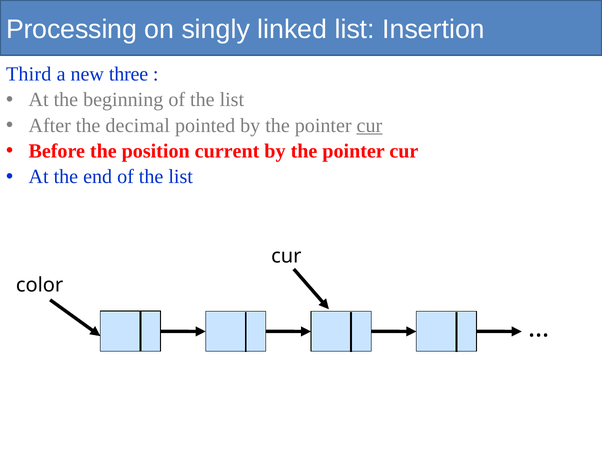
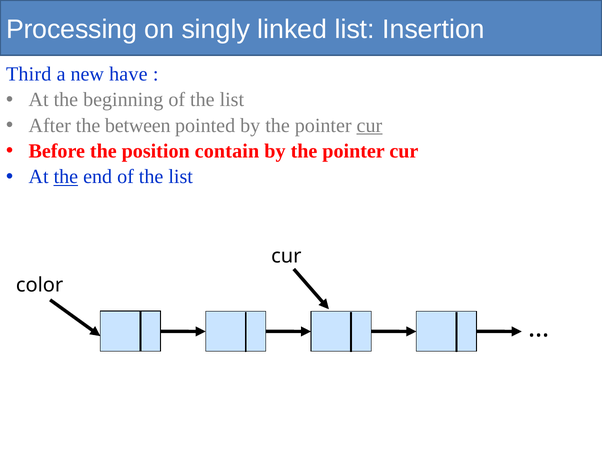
three: three -> have (128, 74)
decimal: decimal -> between (138, 125)
current: current -> contain (227, 151)
the underline: none -> present (66, 177)
